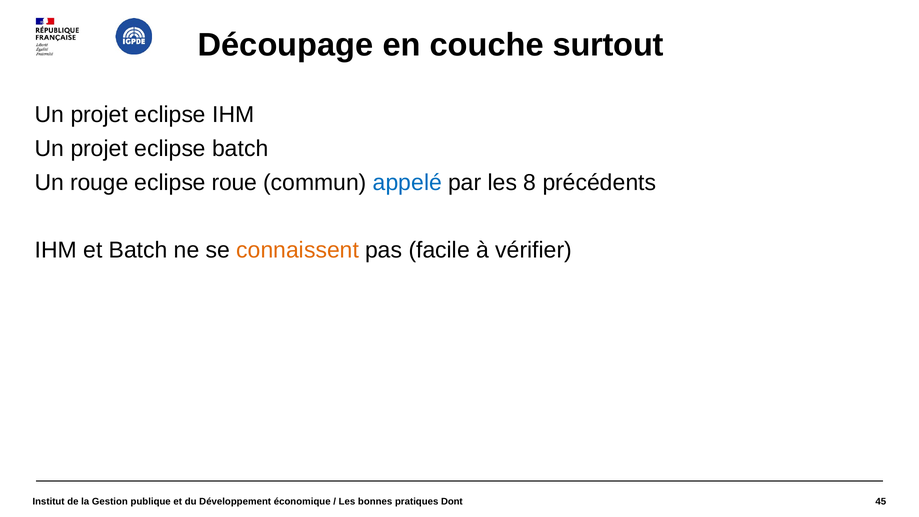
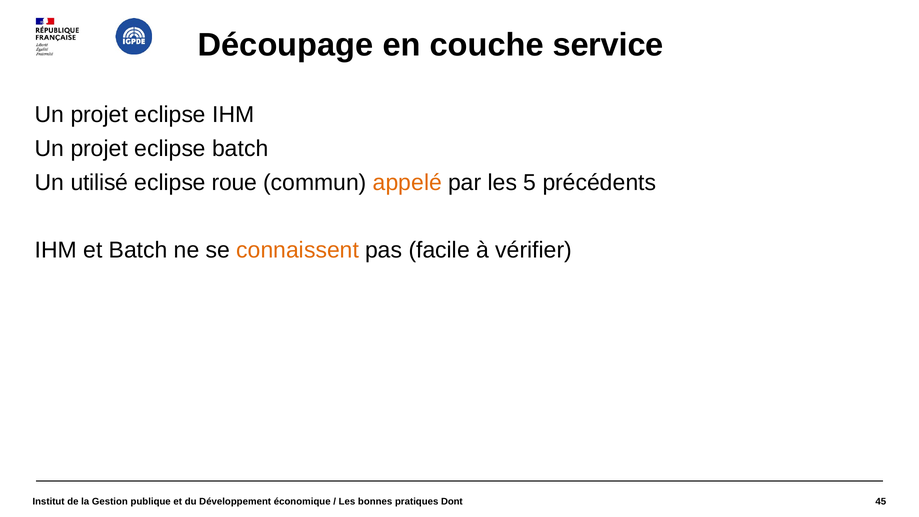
surtout: surtout -> service (608, 45)
rouge: rouge -> utilisé (99, 183)
appelé colour: blue -> orange (407, 183)
8: 8 -> 5 (530, 183)
